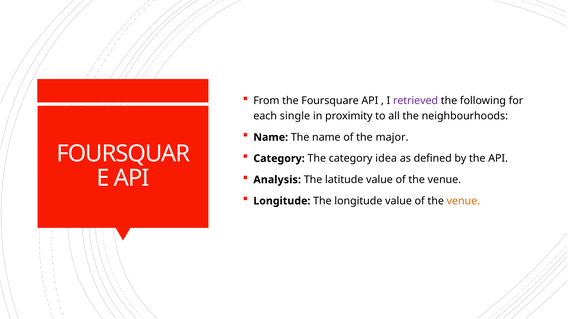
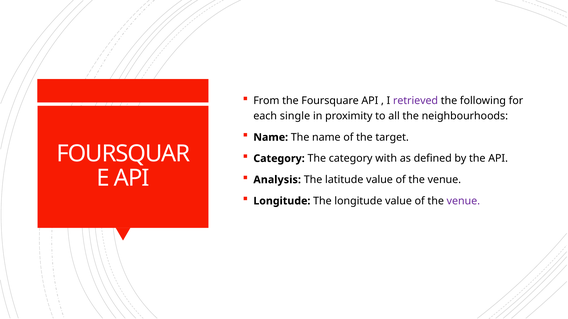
major: major -> target (392, 137)
idea: idea -> with (386, 159)
venue colour: orange -> purple (463, 201)
